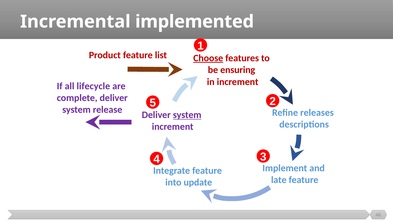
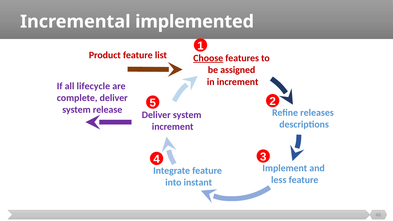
ensuring: ensuring -> assigned (238, 70)
system underline: present -> none (187, 115)
late: late -> less (279, 180)
update: update -> instant (198, 182)
